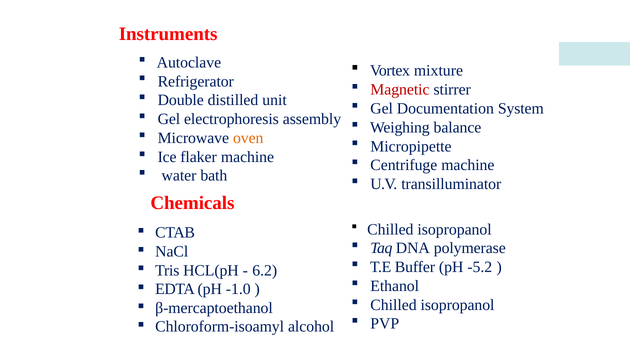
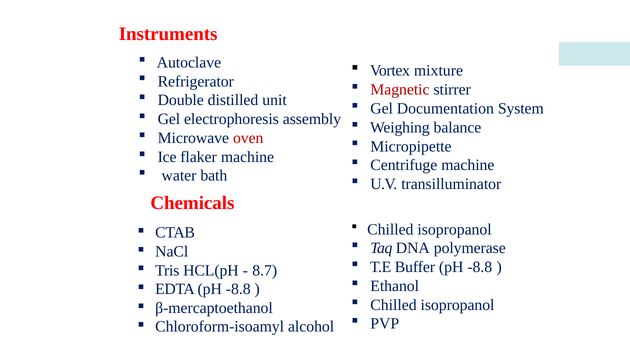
oven colour: orange -> red (248, 138)
Buffer pH -5.2: -5.2 -> -8.8 (480, 267)
6.2: 6.2 -> 8.7 (265, 271)
EDTA pH -1.0: -1.0 -> -8.8 (238, 290)
